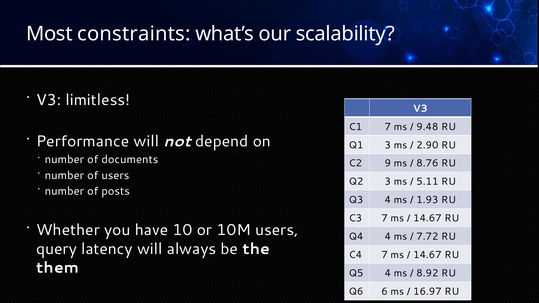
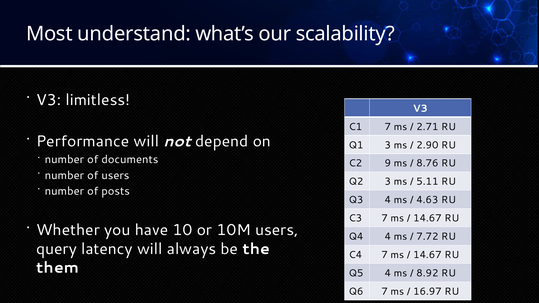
constraints: constraints -> understand (134, 34)
9.48: 9.48 -> 2.71 (427, 127)
1.93: 1.93 -> 4.63 (427, 200)
Q6 6: 6 -> 7 (385, 292)
